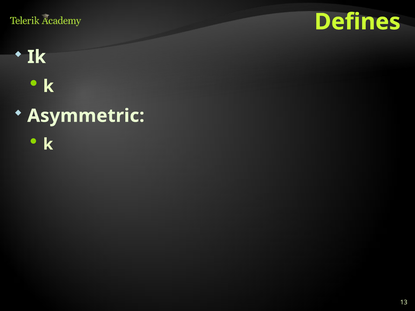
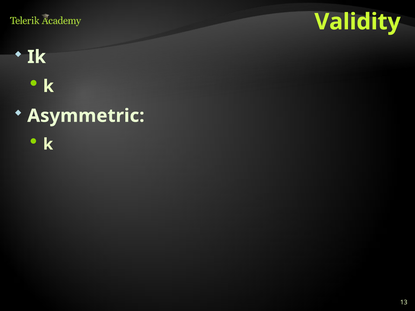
Defines: Defines -> Validity (357, 22)
